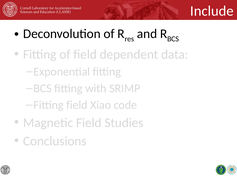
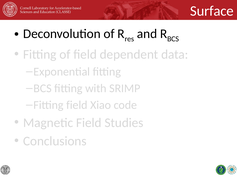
Include: Include -> Surface (212, 11)
